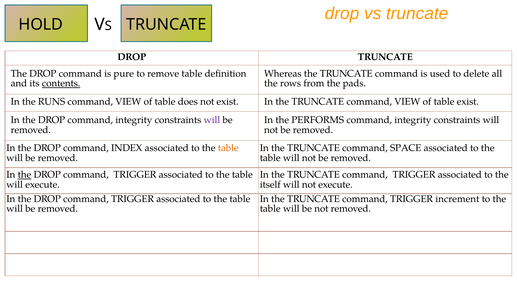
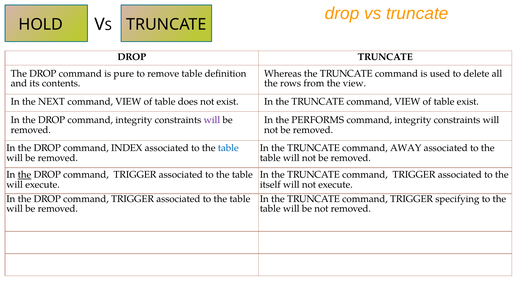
contents underline: present -> none (61, 83)
the pads: pads -> view (354, 83)
RUNS: RUNS -> NEXT (51, 102)
table colour: orange -> blue (228, 148)
SPACE: SPACE -> AWAY (406, 148)
increment: increment -> specifying (457, 199)
